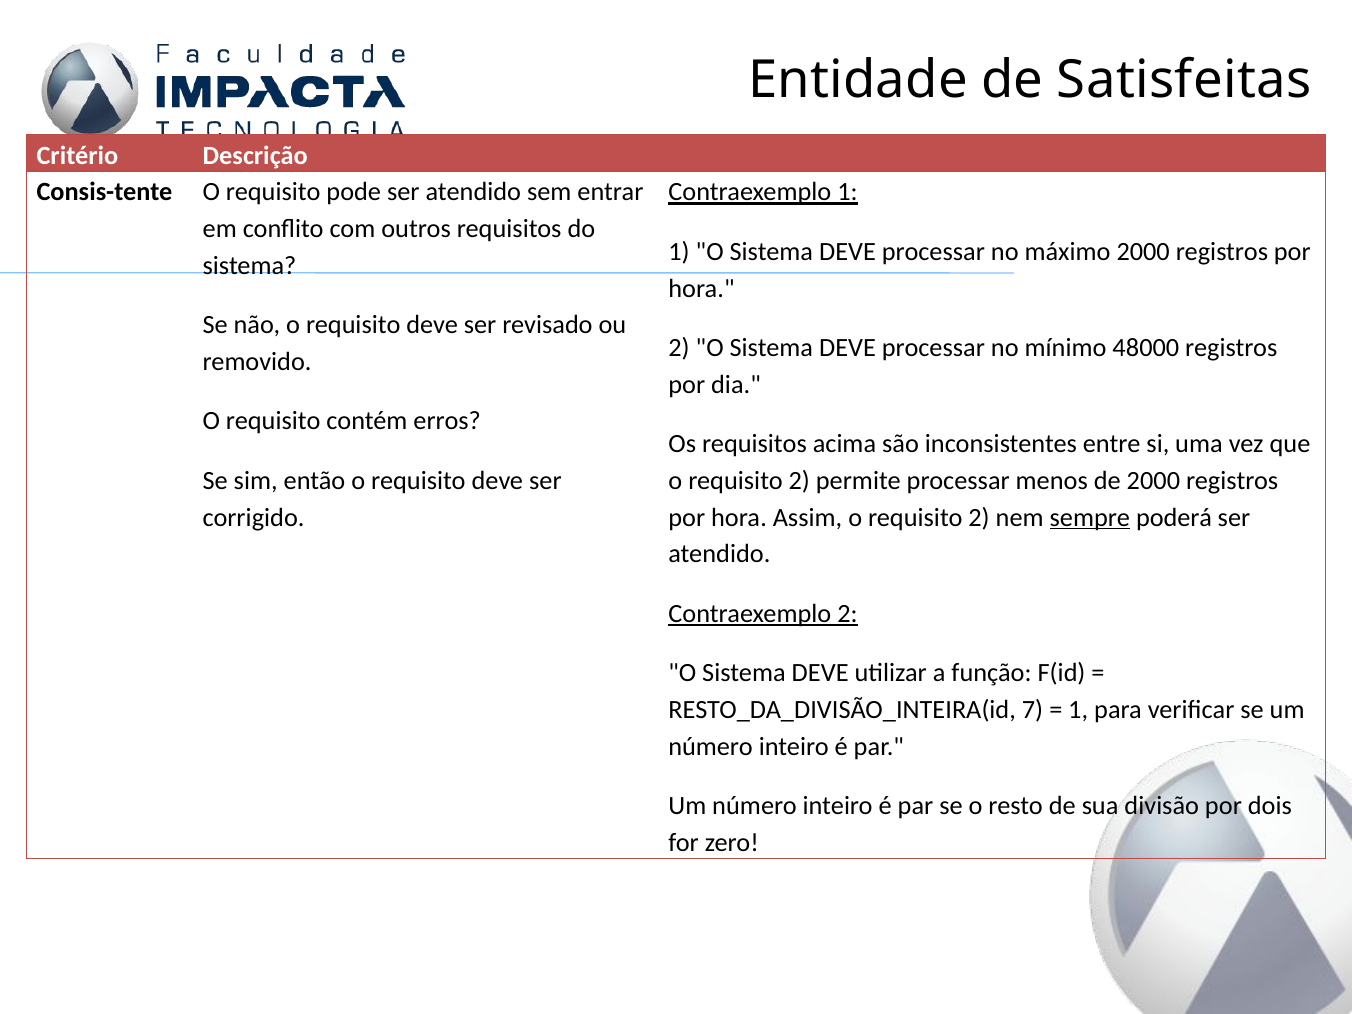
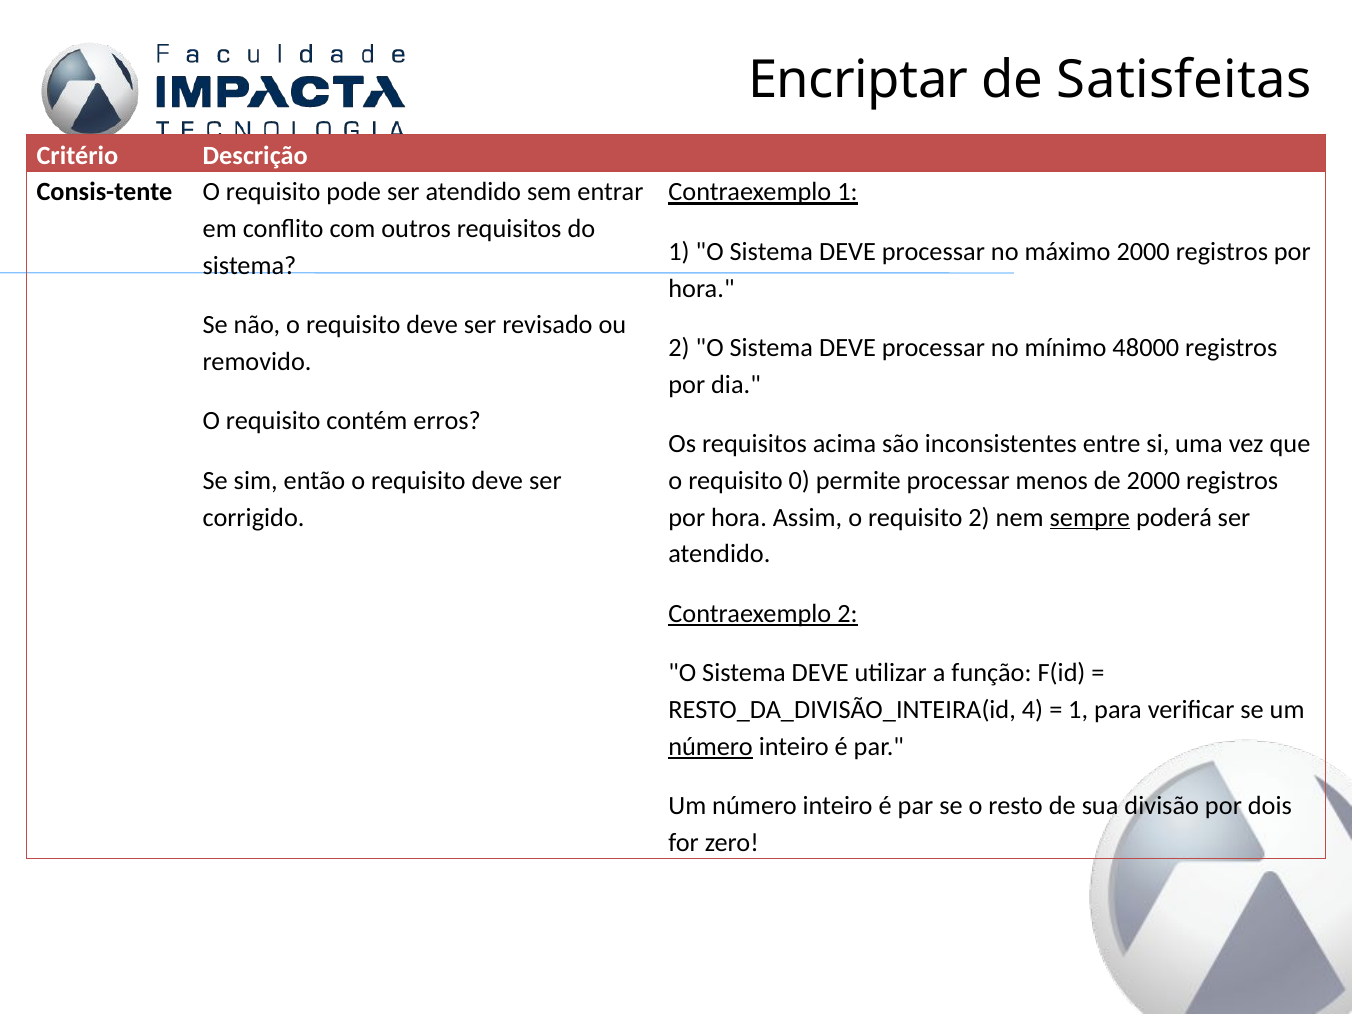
Entidade: Entidade -> Encriptar (858, 80)
2: 2 -> 0 (799, 481)
7: 7 -> 4 (1032, 710)
número underline: none -> present (711, 746)
